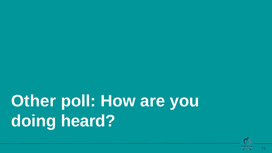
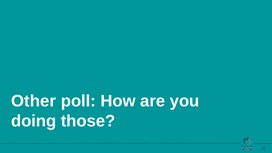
heard: heard -> those (88, 121)
